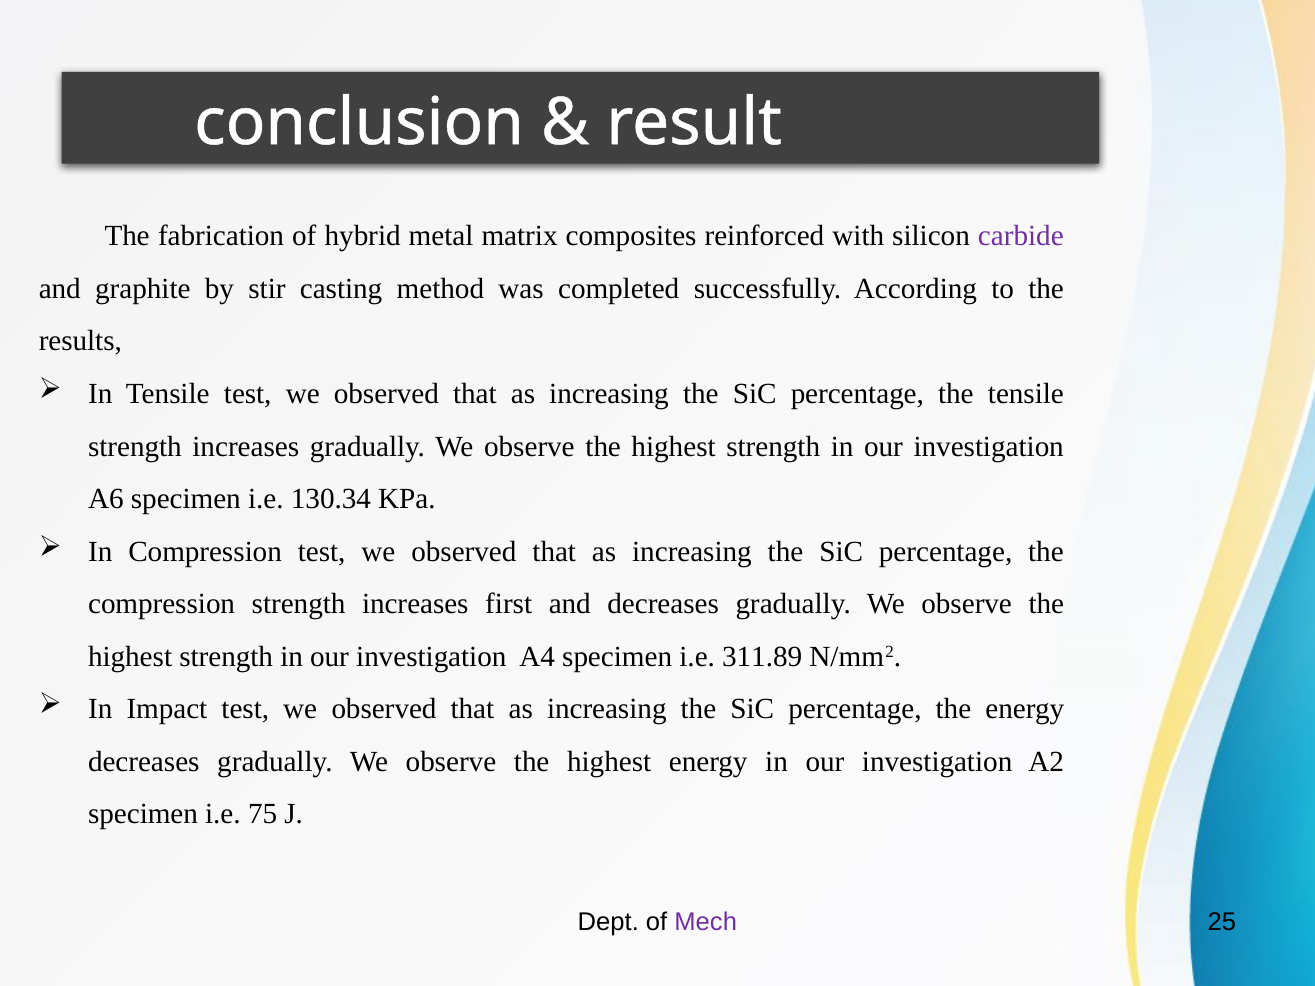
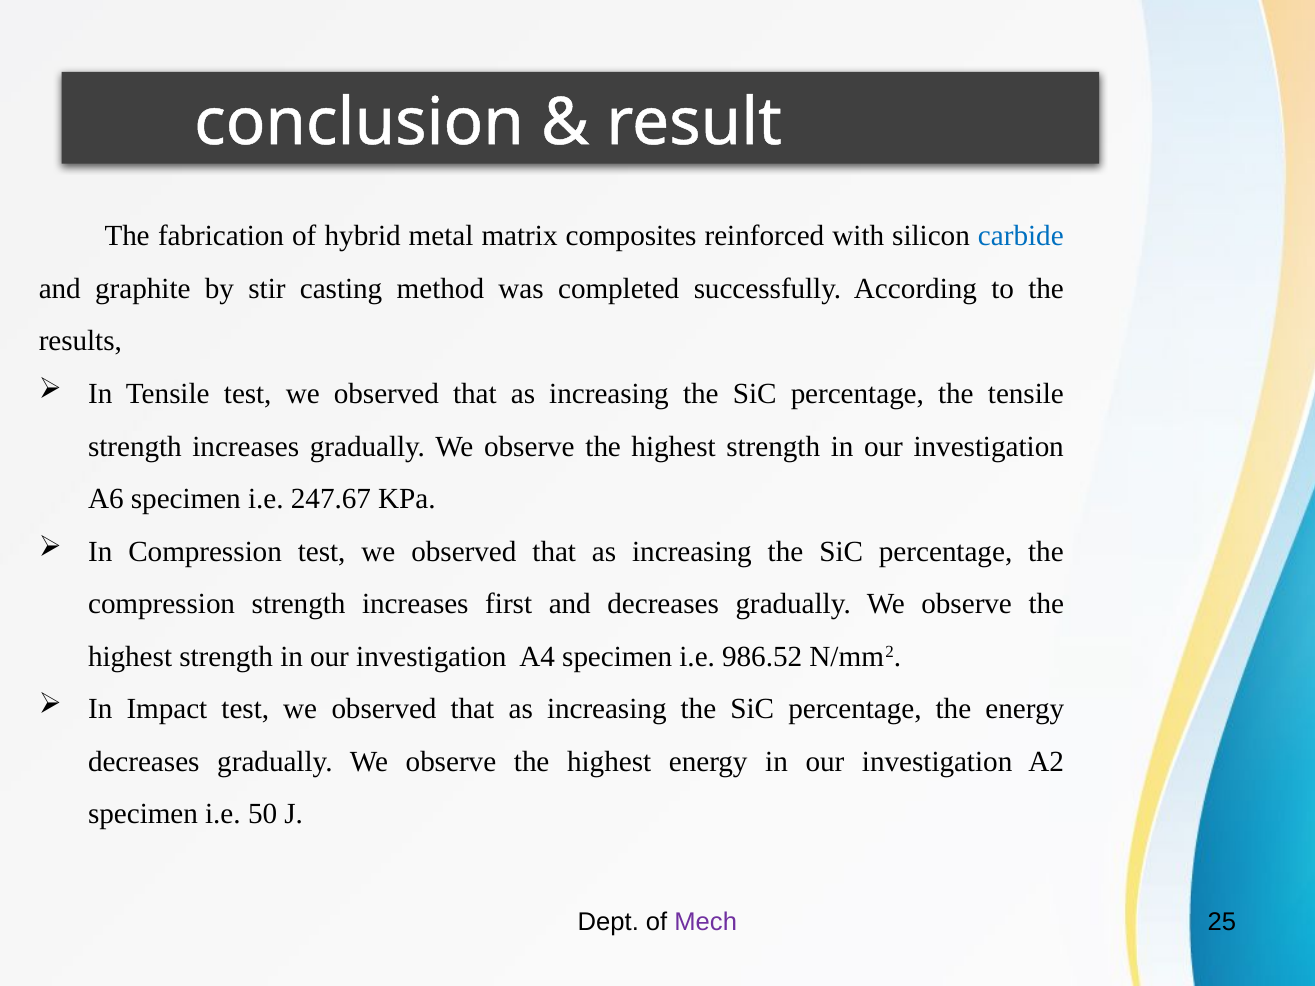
carbide colour: purple -> blue (1021, 236)
130.34: 130.34 -> 247.67 (331, 499)
311.89: 311.89 -> 986.52 (762, 657)
75: 75 -> 50 (263, 814)
